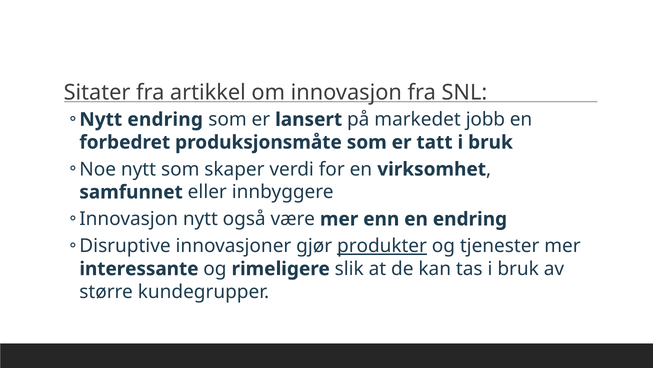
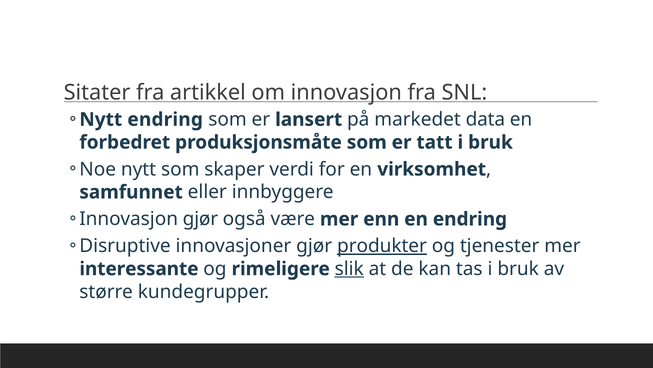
jobb: jobb -> data (485, 119)
Innovasjon nytt: nytt -> gjør (200, 219)
slik underline: none -> present (349, 268)
